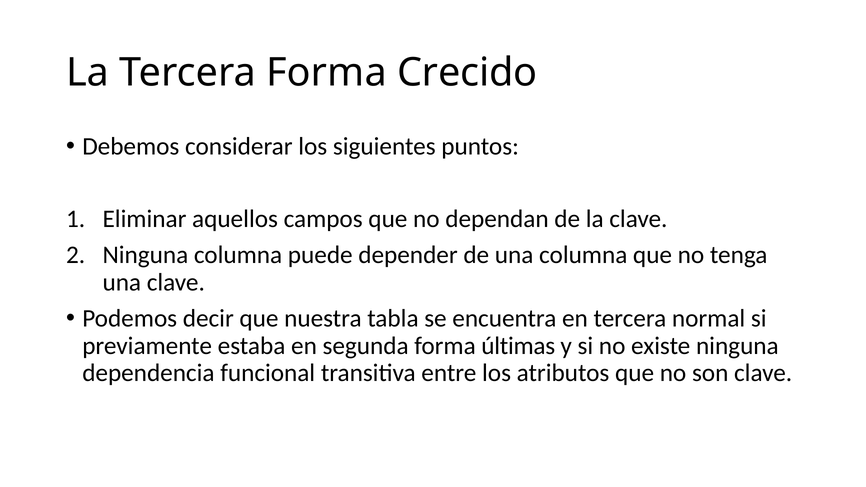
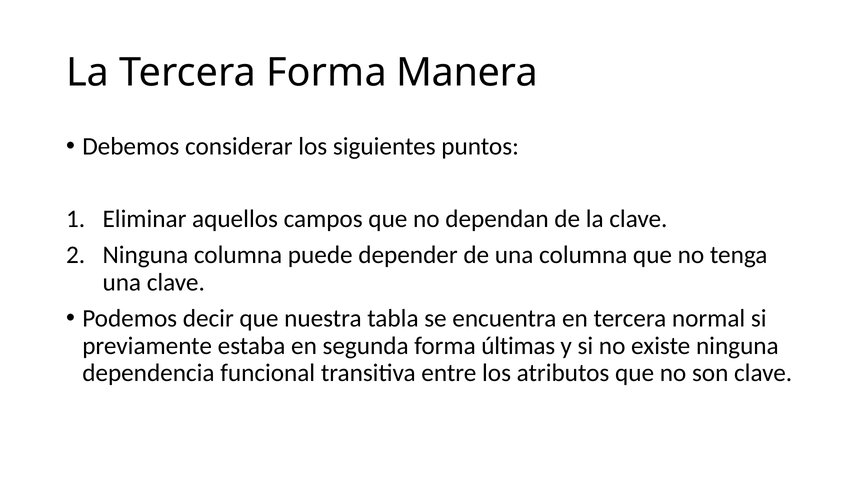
Crecido: Crecido -> Manera (467, 73)
